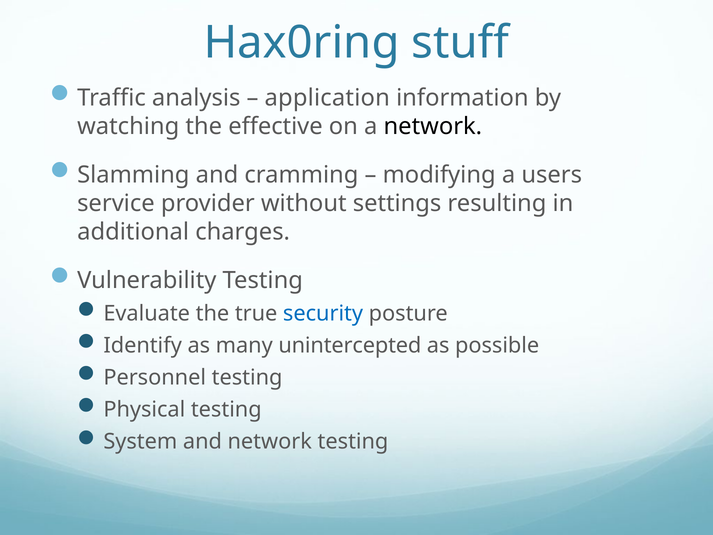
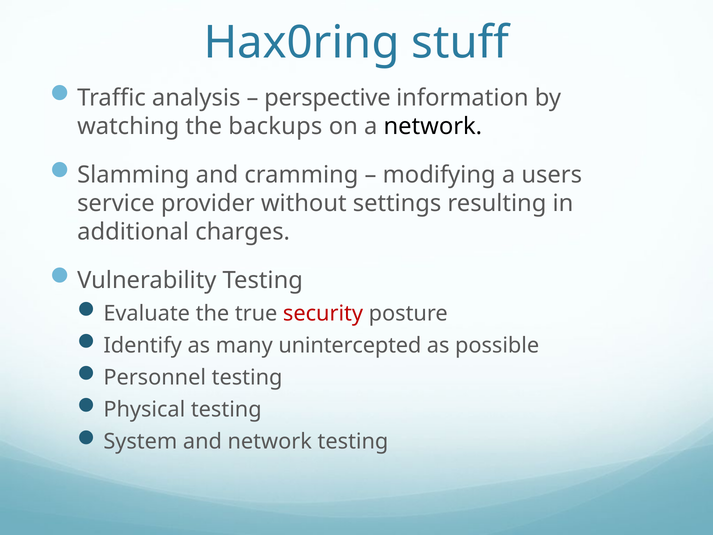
application: application -> perspective (327, 98)
effective: effective -> backups (275, 126)
security colour: blue -> red (323, 313)
